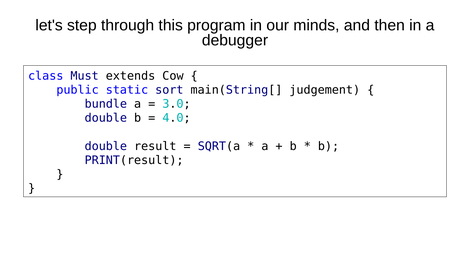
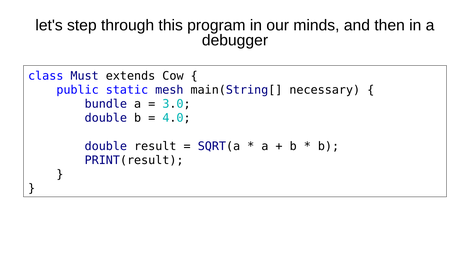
sort: sort -> mesh (169, 90)
judgement: judgement -> necessary (325, 90)
